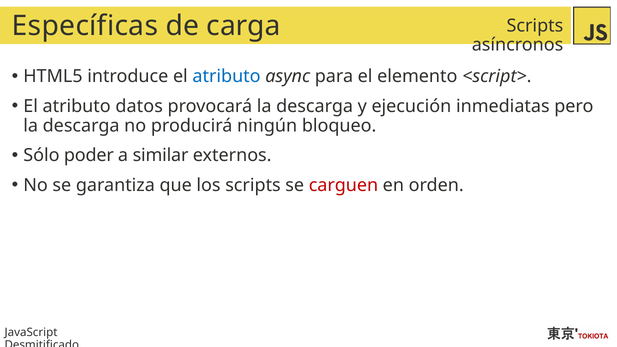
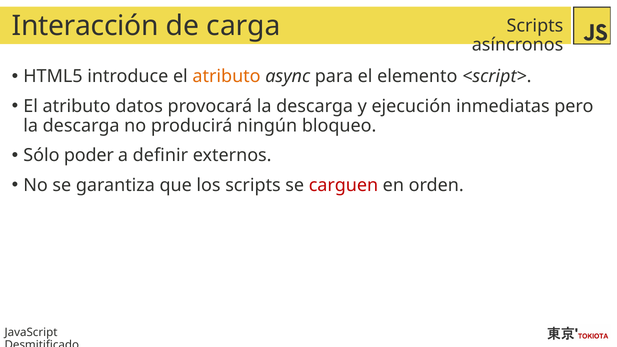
Específicas: Específicas -> Interacción (85, 26)
atributo colour: blue -> orange (227, 76)
similar: similar -> definir (160, 155)
